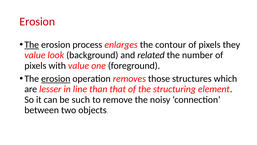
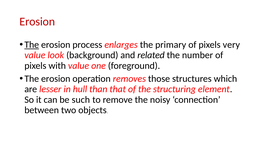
contour: contour -> primary (171, 45)
they: they -> very (231, 45)
erosion underline: present -> none (56, 79)
line: line -> hull (80, 89)
